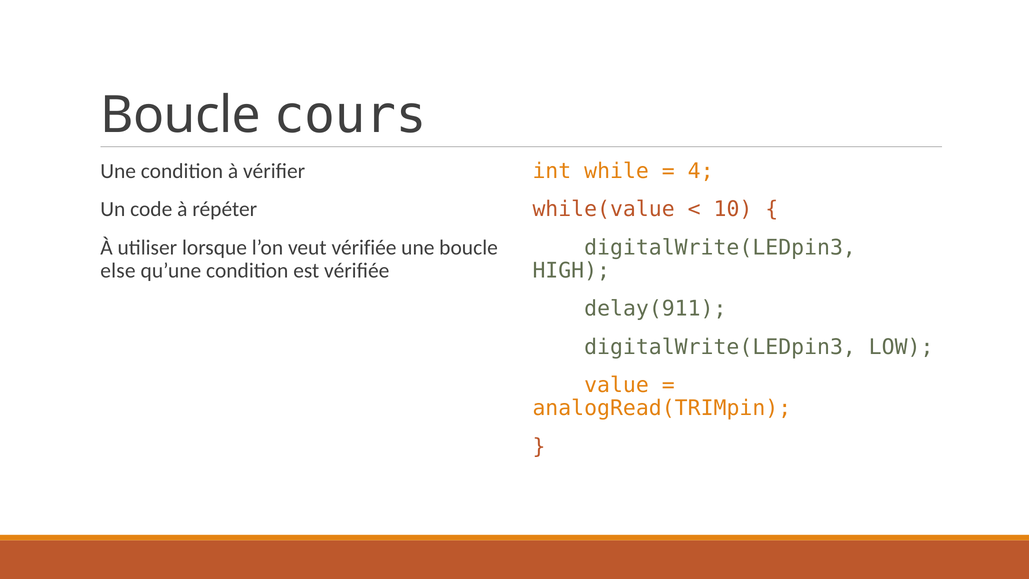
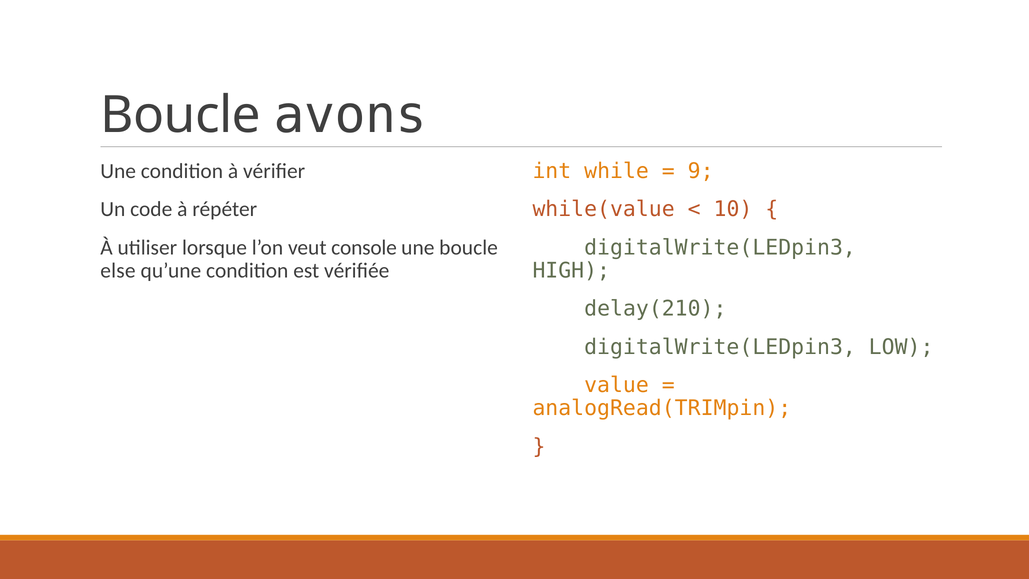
cours: cours -> avons (350, 115)
4: 4 -> 9 (701, 171)
veut vérifiée: vérifiée -> console (364, 247)
delay(911: delay(911 -> delay(210 (655, 309)
